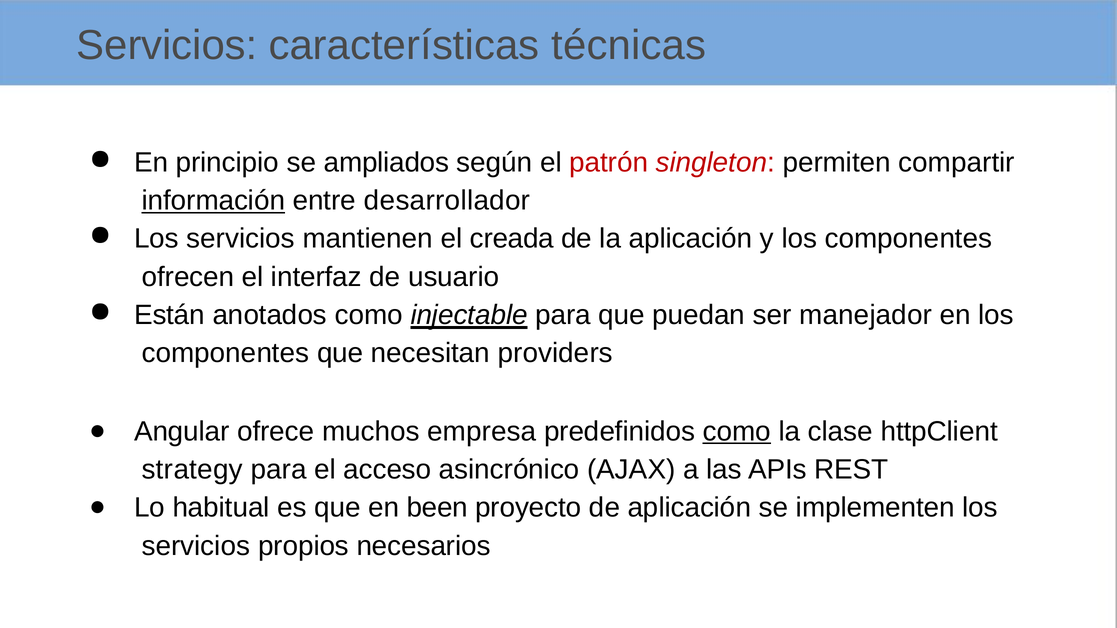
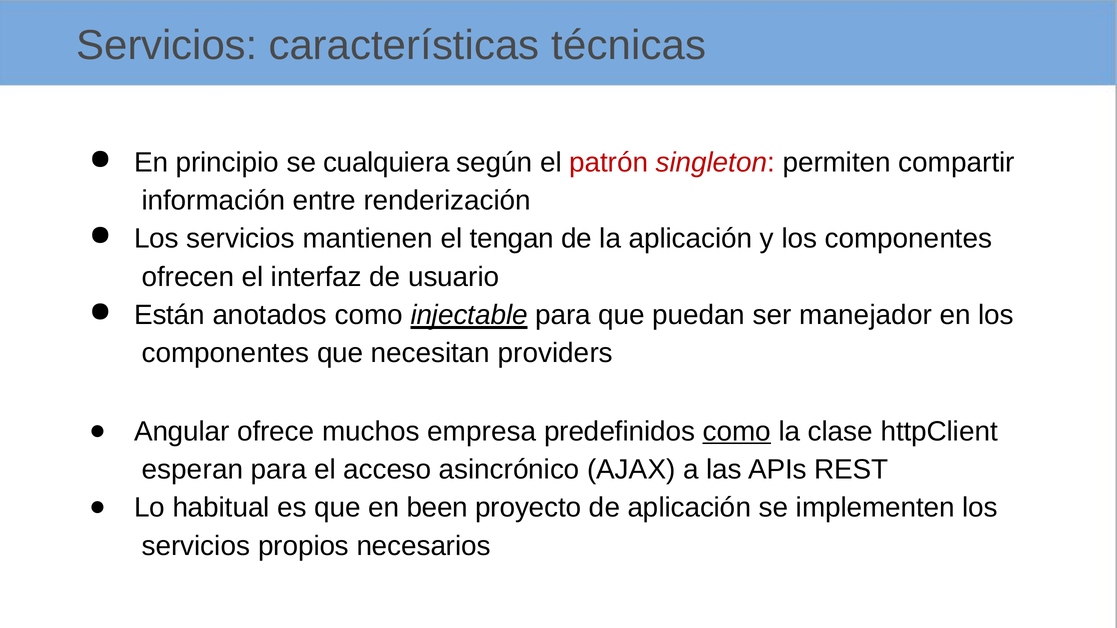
ampliados: ampliados -> cualquiera (386, 163)
información underline: present -> none (213, 201)
desarrollador: desarrollador -> renderización (447, 201)
creada: creada -> tengan (512, 239)
strategy: strategy -> esperan (192, 470)
